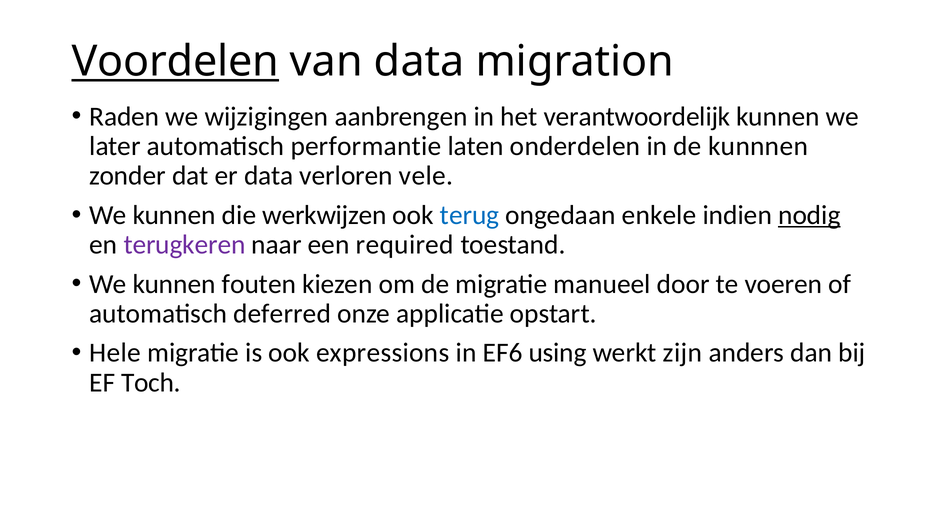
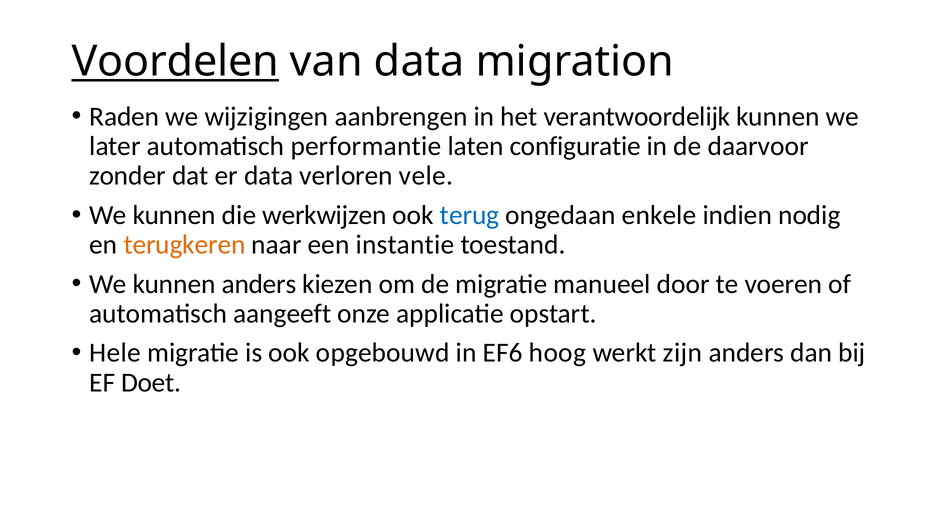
onderdelen: onderdelen -> configuratie (575, 146)
kunnnen: kunnnen -> daarvoor (758, 146)
nodig underline: present -> none (809, 215)
terugkeren colour: purple -> orange (185, 245)
required: required -> instantie (405, 245)
kunnen fouten: fouten -> anders (259, 284)
deferred: deferred -> aangeeft (282, 314)
expressions: expressions -> opgebouwd (383, 353)
using: using -> hoog (557, 353)
Toch: Toch -> Doet (151, 383)
